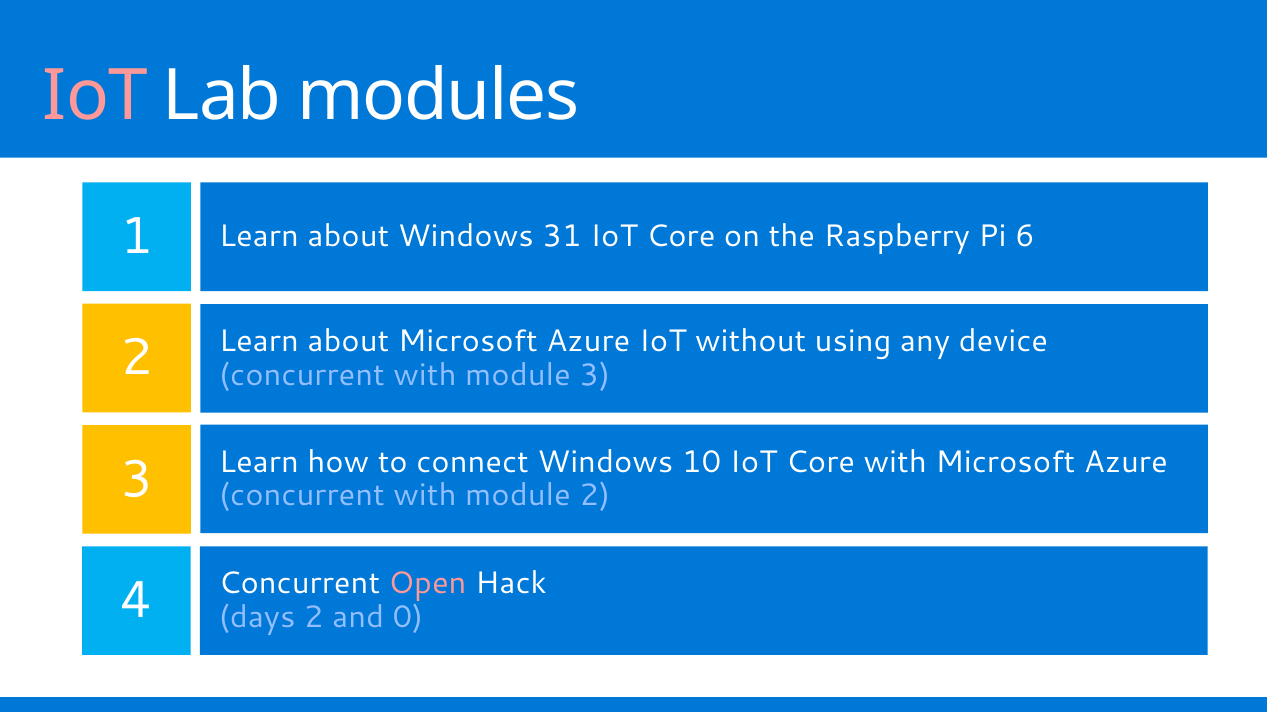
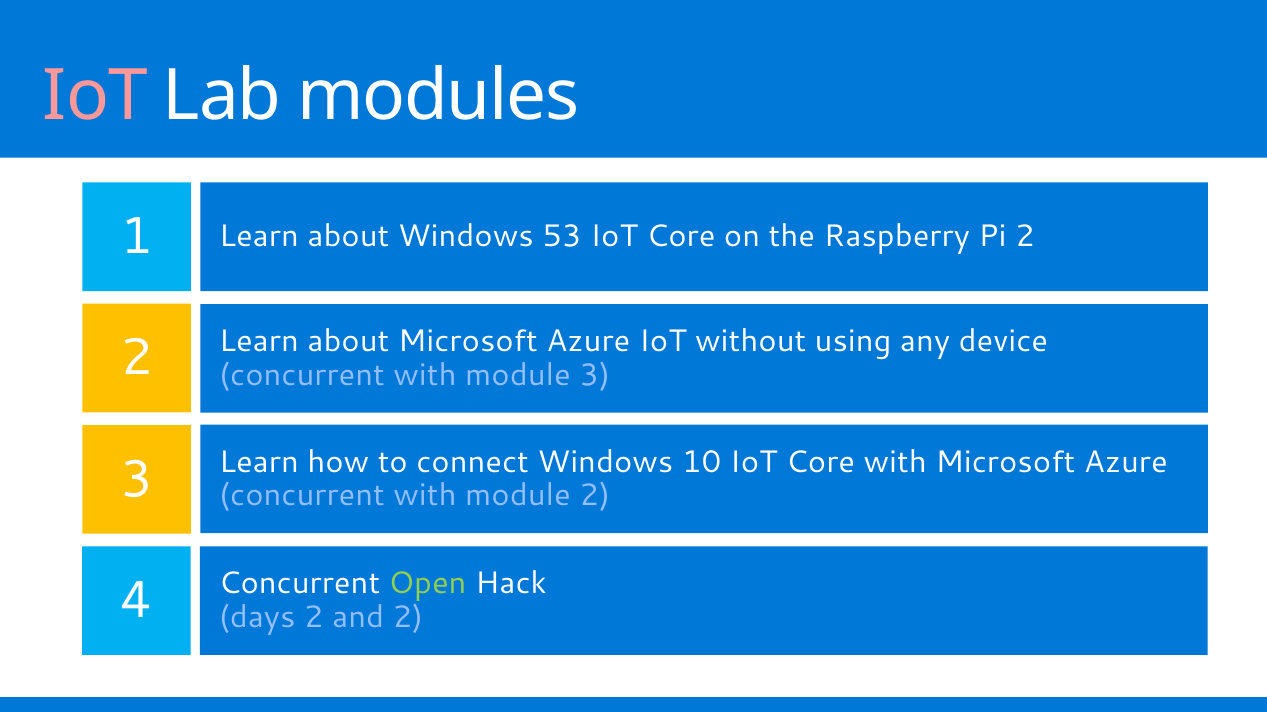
31: 31 -> 53 (562, 237)
Pi 6: 6 -> 2 (1025, 237)
Open colour: pink -> light green (428, 584)
and 0: 0 -> 2 (408, 618)
